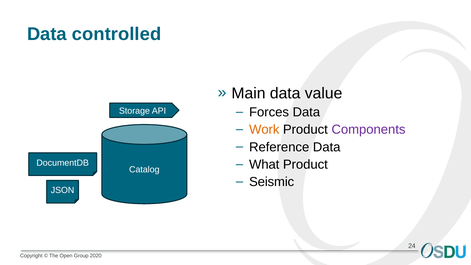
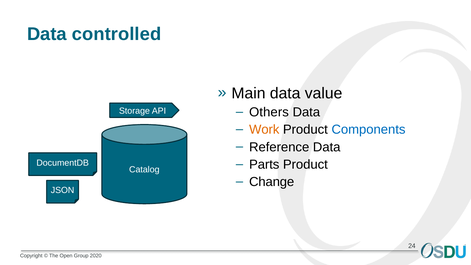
Forces: Forces -> Others (269, 112)
Components colour: purple -> blue (368, 130)
What: What -> Parts (264, 164)
Seismic: Seismic -> Change (272, 182)
